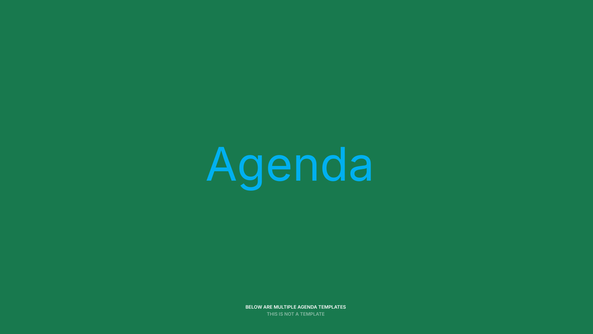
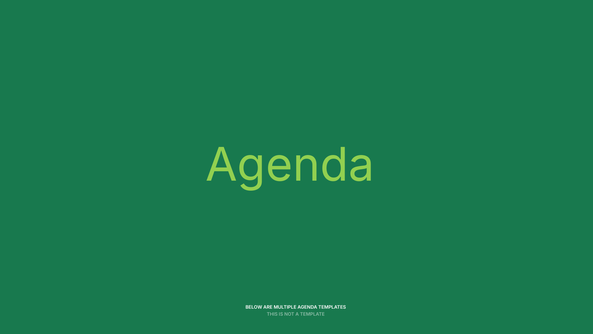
Agenda colour: light blue -> light green (290, 165)
